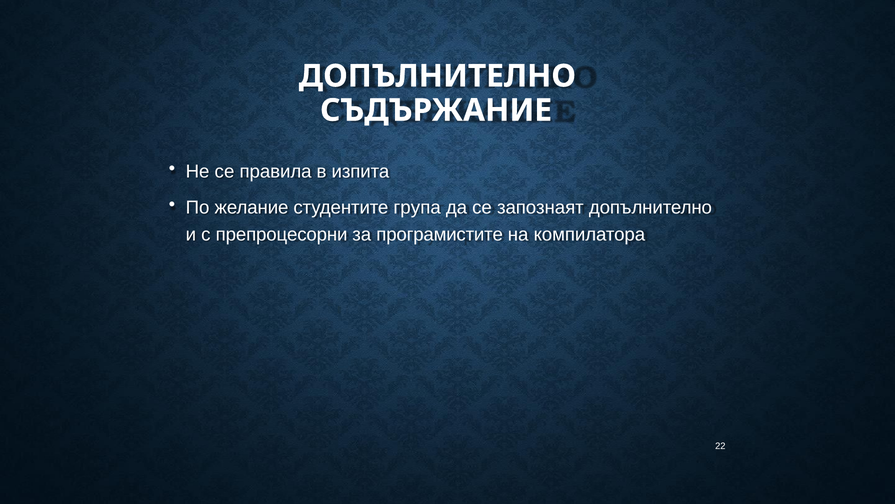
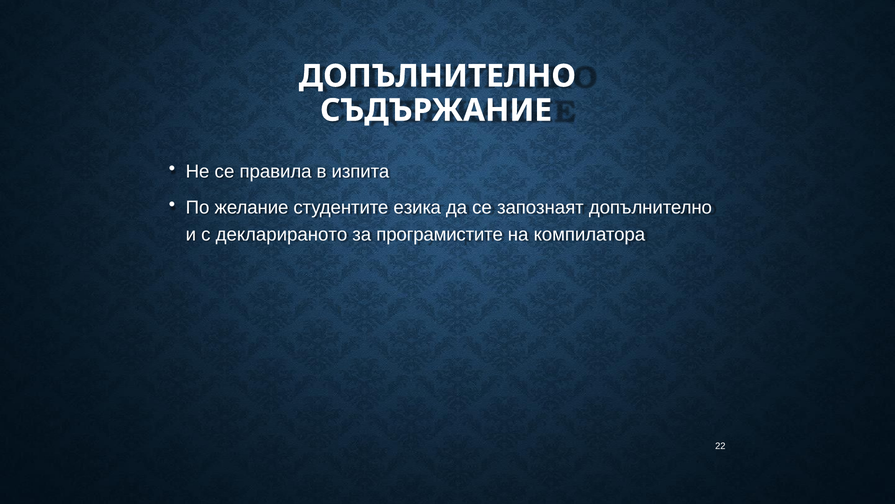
група: група -> езика (417, 207)
препроцесорни: препроцесорни -> декларираното (282, 234)
